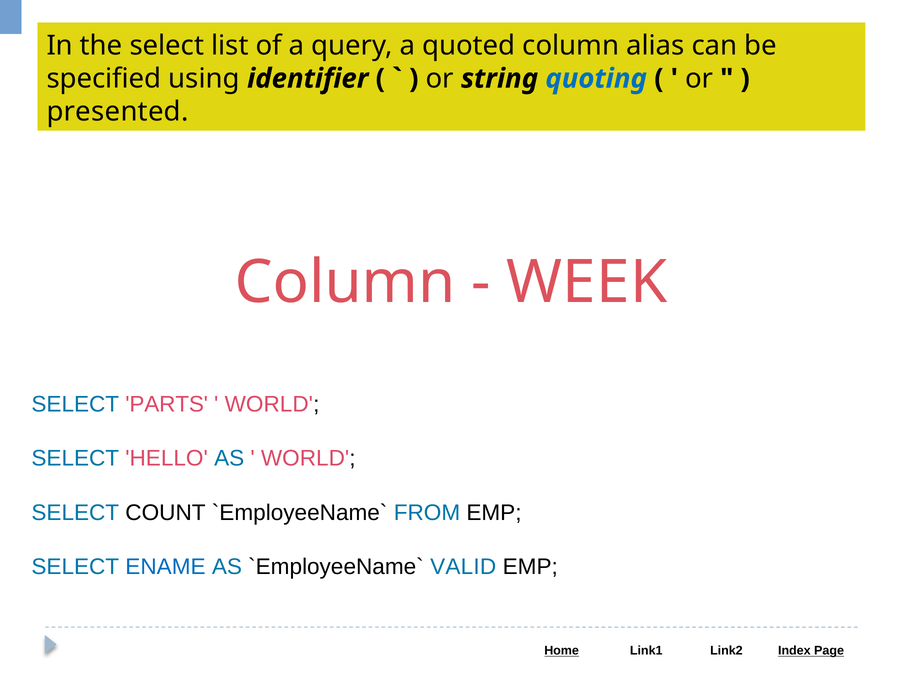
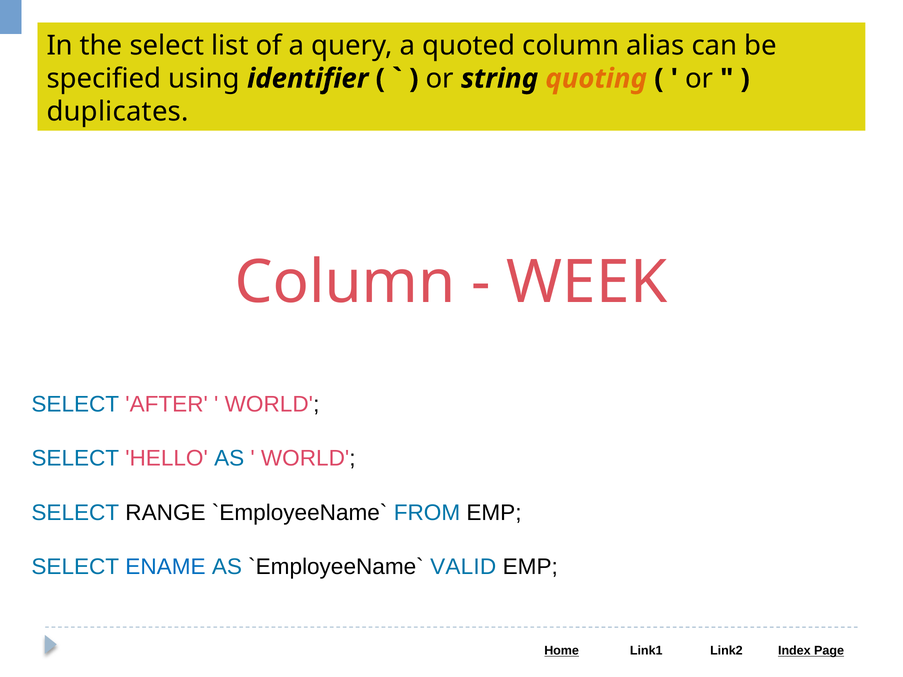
quoting colour: blue -> orange (596, 79)
presented: presented -> duplicates (118, 112)
PARTS: PARTS -> AFTER (167, 404)
COUNT: COUNT -> RANGE (165, 513)
